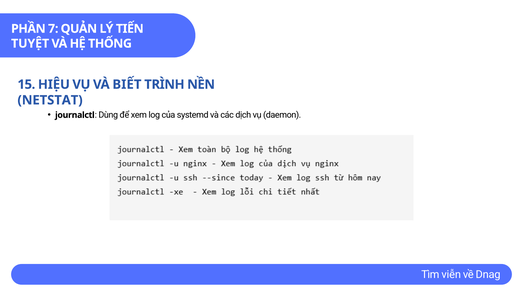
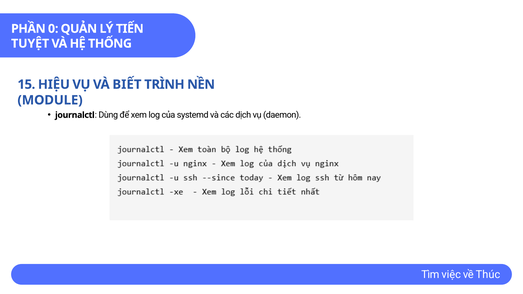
7: 7 -> 0 (53, 29)
NETSTAT: NETSTAT -> MODULE (50, 100)
viễn: viễn -> việc (451, 275)
Dnag: Dnag -> Thúc (488, 275)
